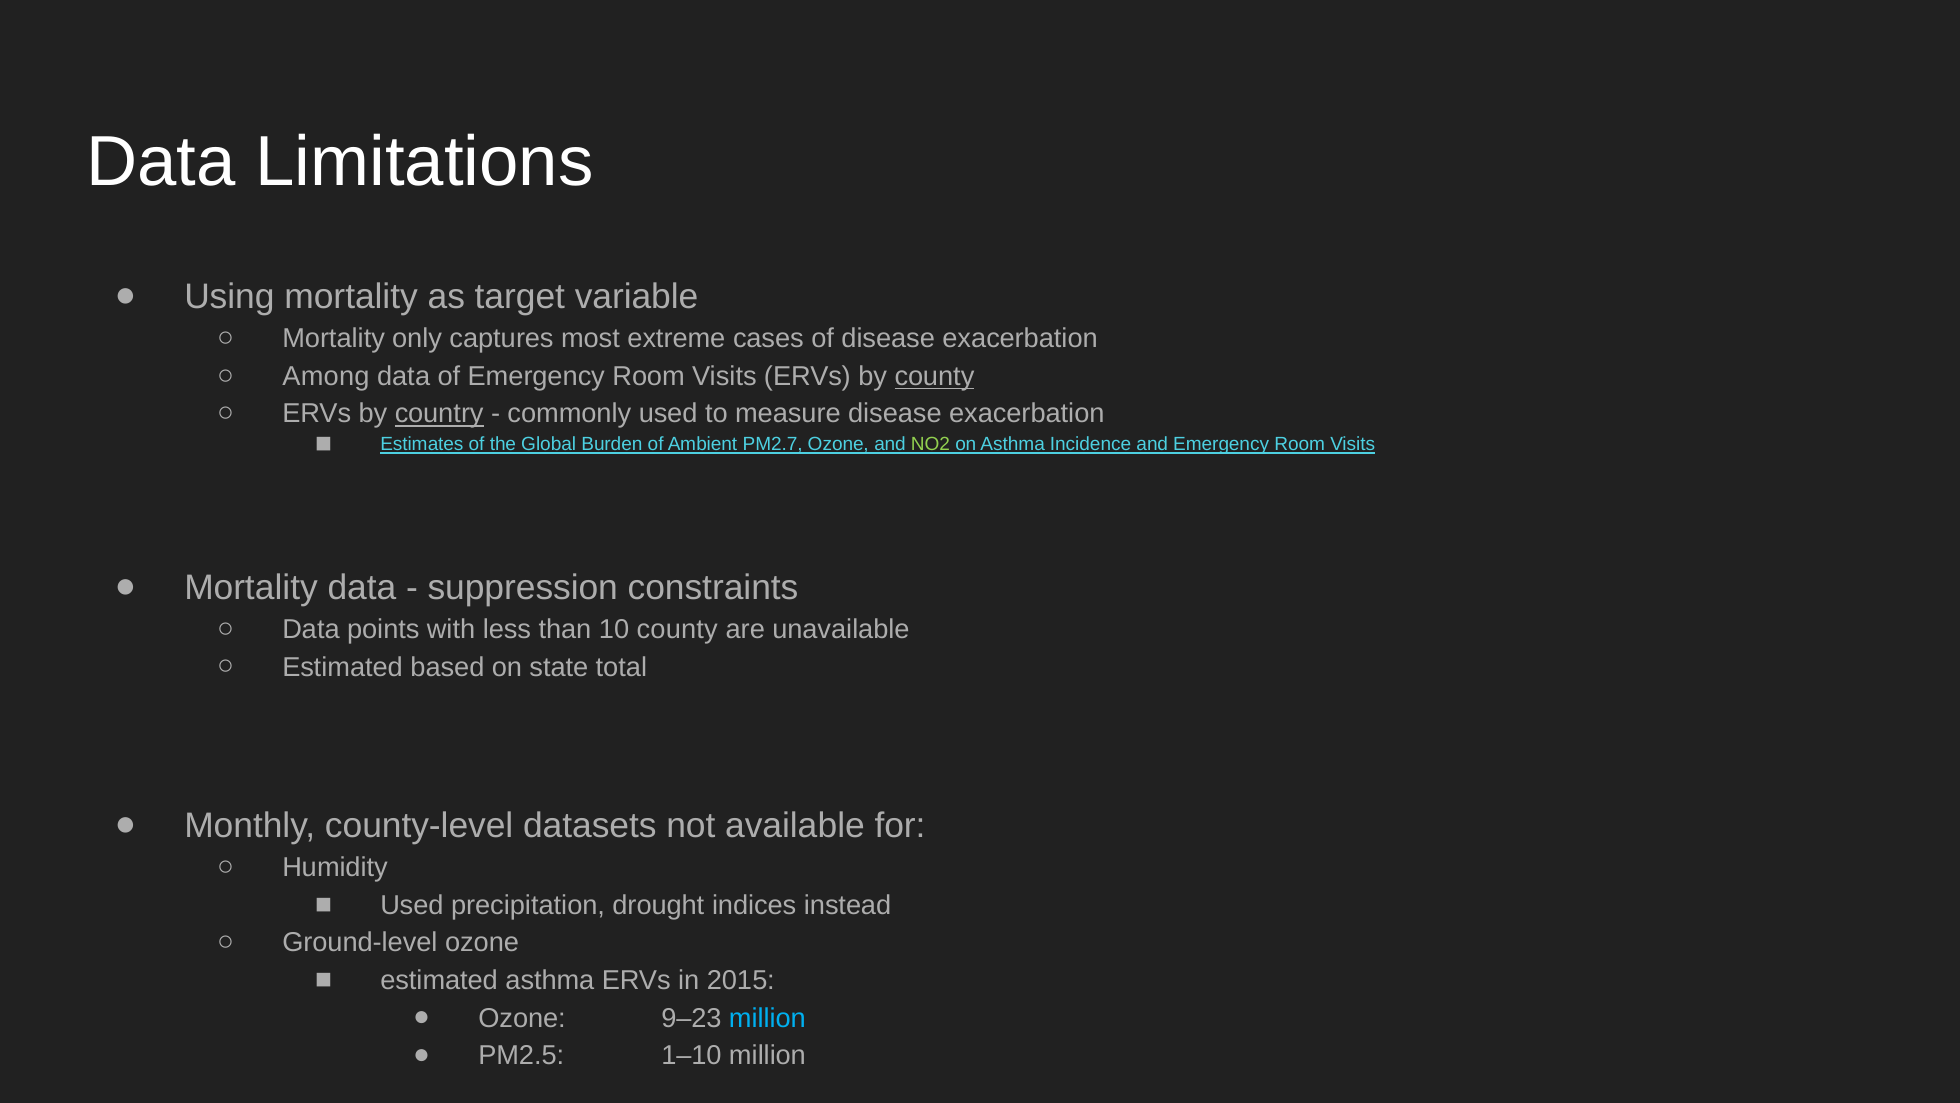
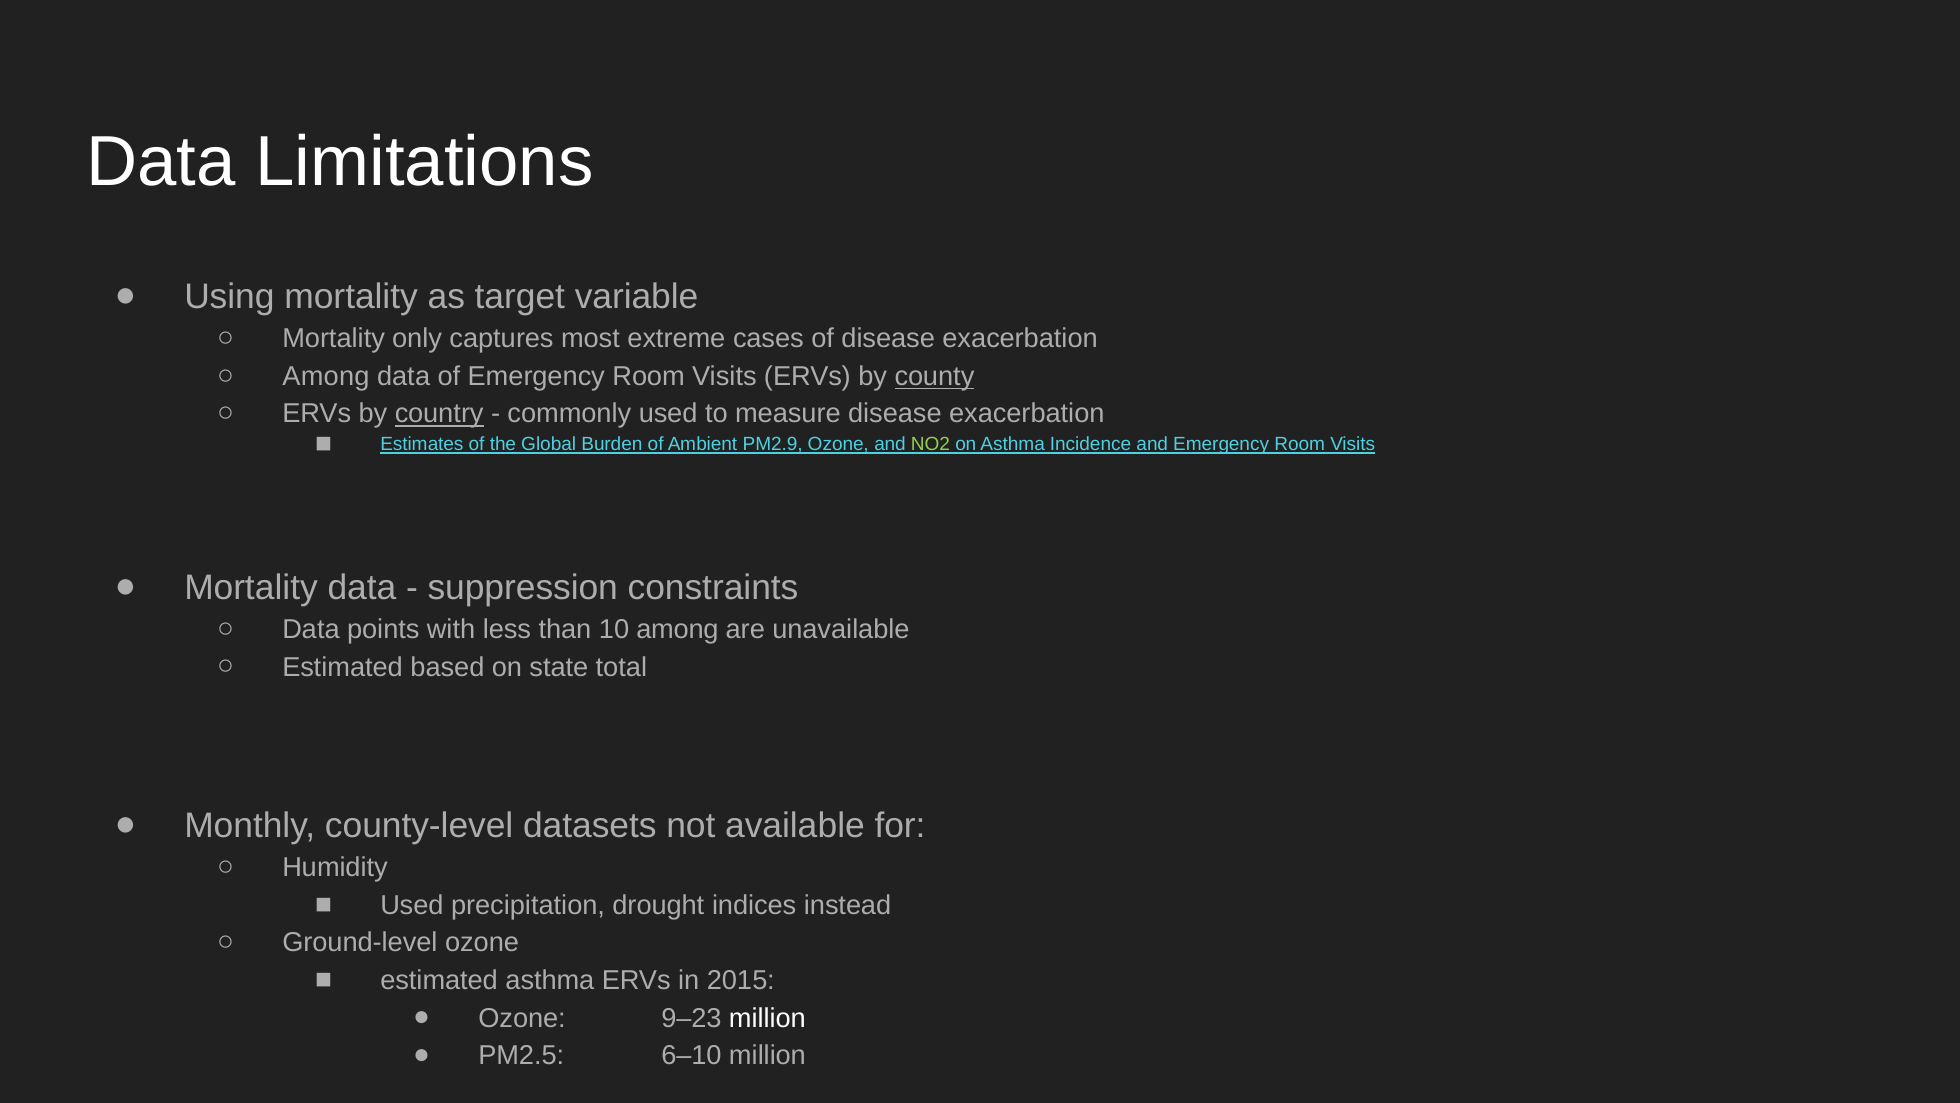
PM2.7: PM2.7 -> PM2.9 (773, 444)
10 county: county -> among (677, 629)
million colour: light blue -> white (767, 1018)
1–10: 1–10 -> 6–10 (691, 1055)
